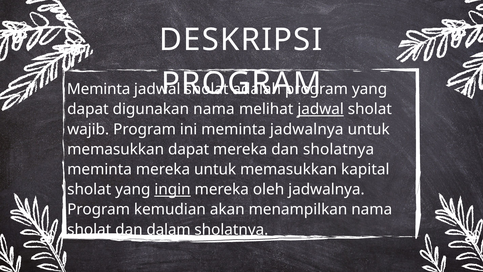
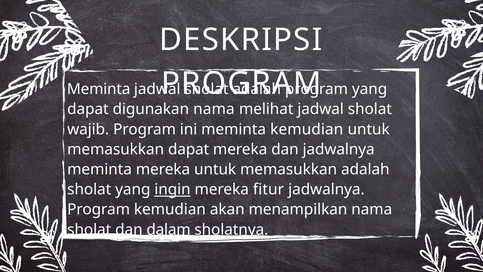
jadwal underline: present -> none (321, 109)
meminta jadwalnya: jadwalnya -> kemudian (307, 129)
dan sholatnya: sholatnya -> jadwalnya (339, 149)
memasukkan kapital: kapital -> adalah (365, 169)
oleh: oleh -> fitur (268, 189)
